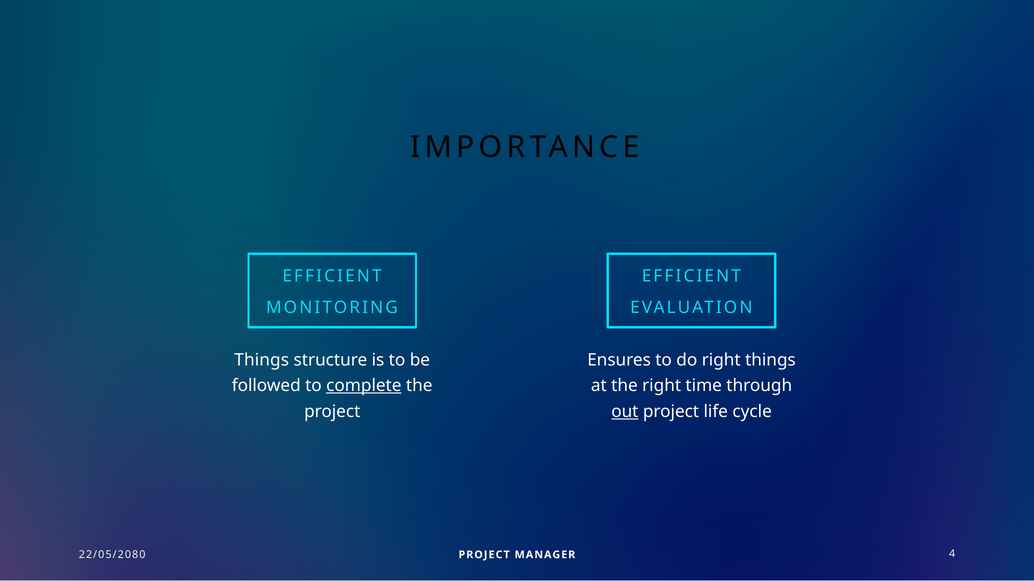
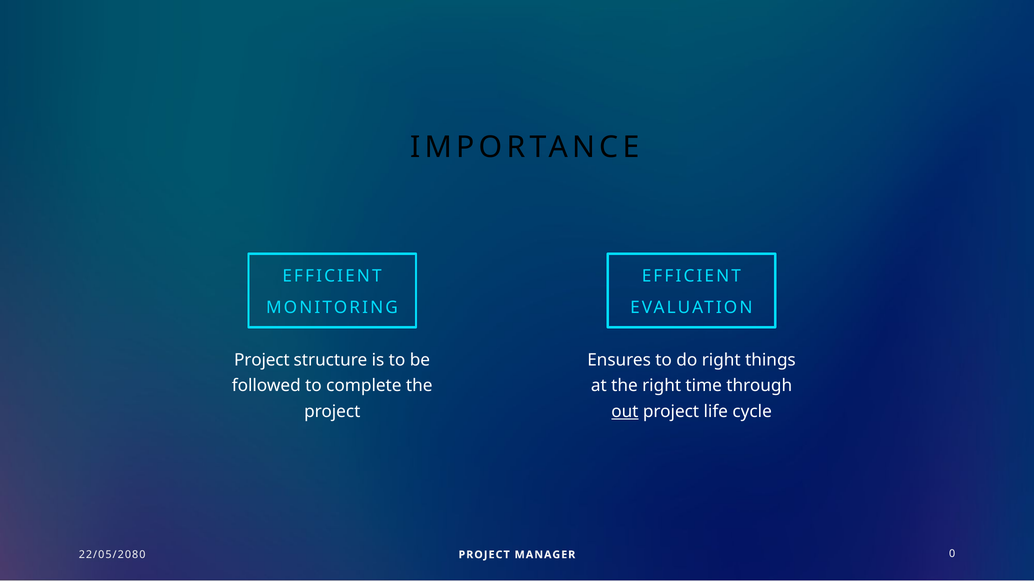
Things: Things -> Project (262, 360)
complete underline: present -> none (364, 386)
4: 4 -> 0 (952, 554)
